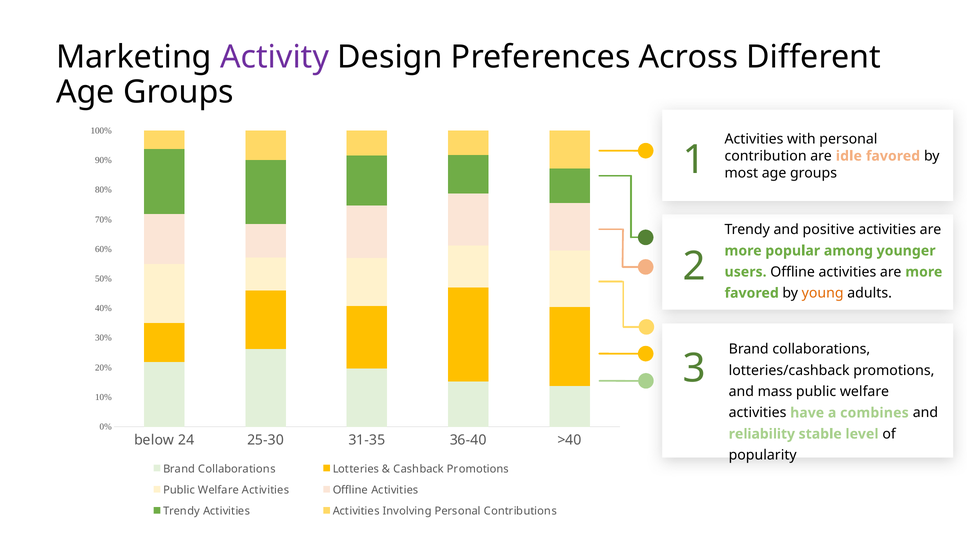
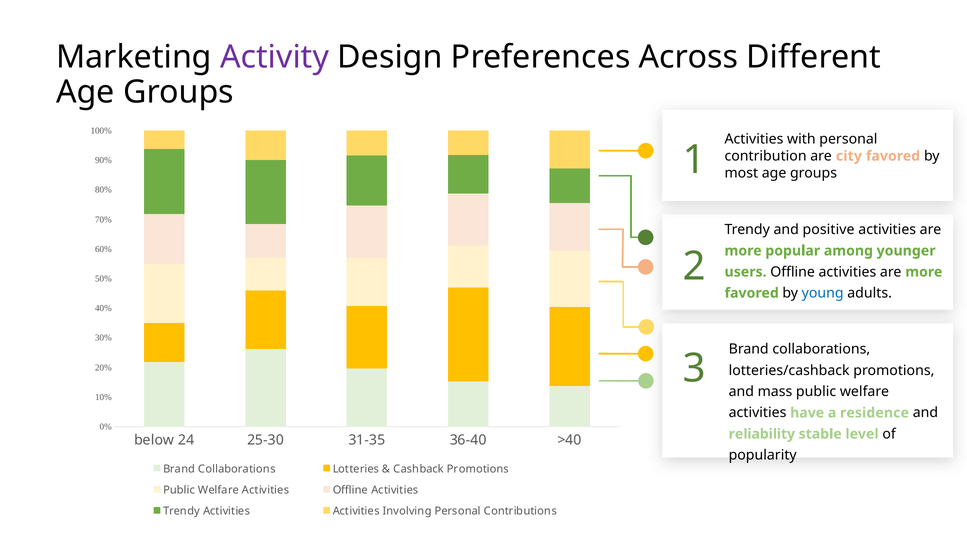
idle: idle -> city (849, 156)
young colour: orange -> blue (823, 293)
combines: combines -> residence (874, 413)
